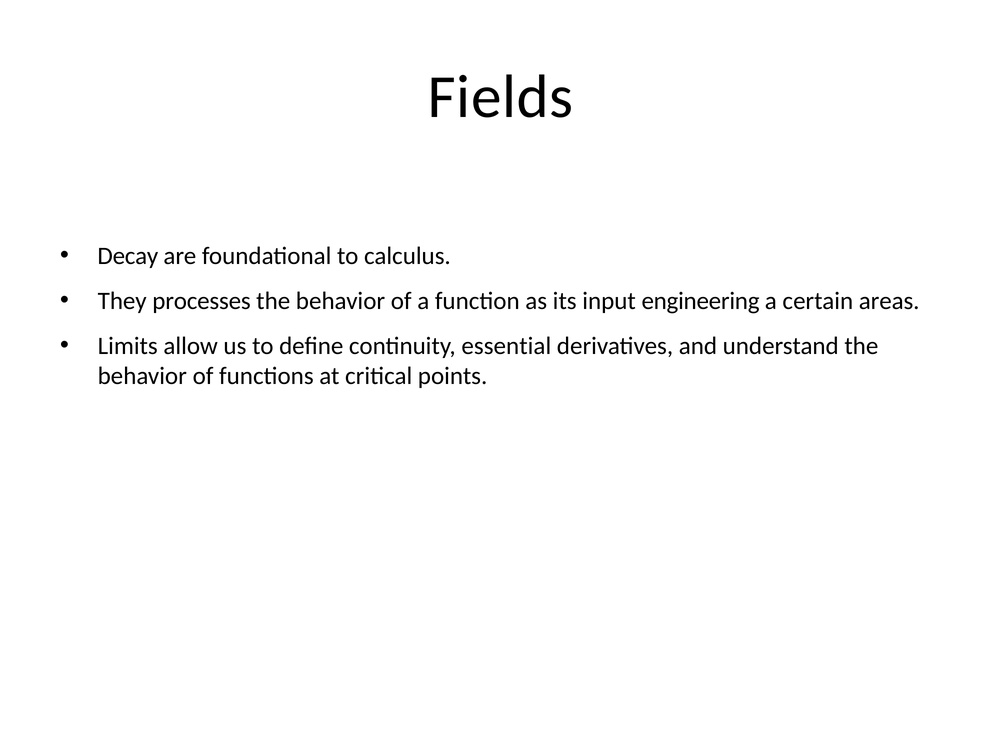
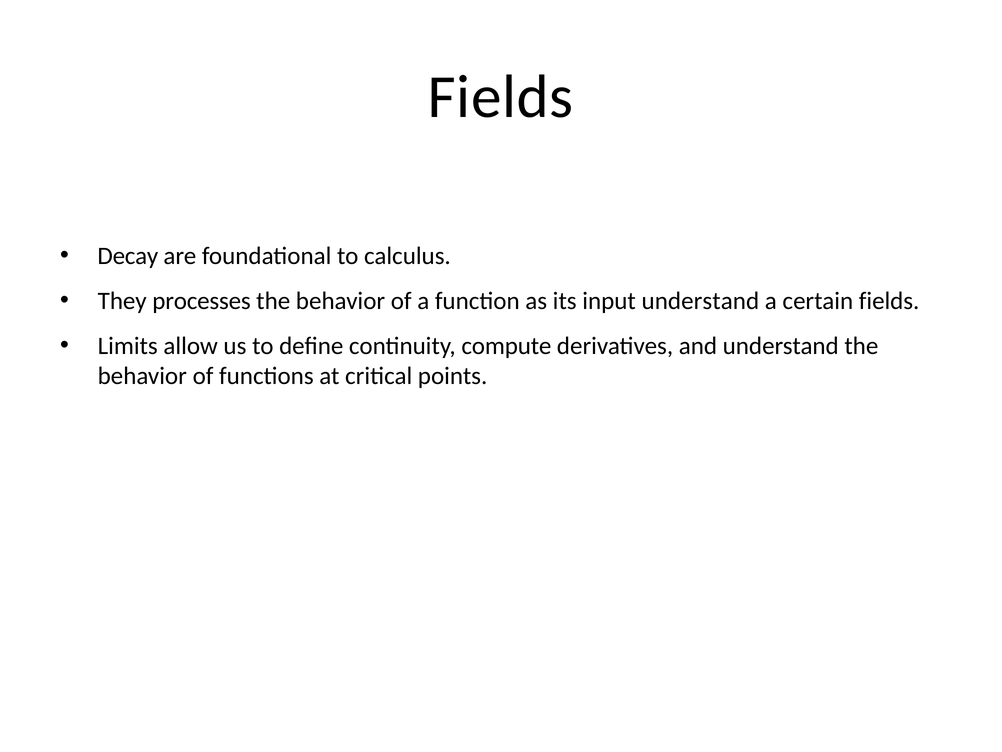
input engineering: engineering -> understand (700, 301)
certain areas: areas -> fields (889, 301)
essential: essential -> compute (506, 346)
